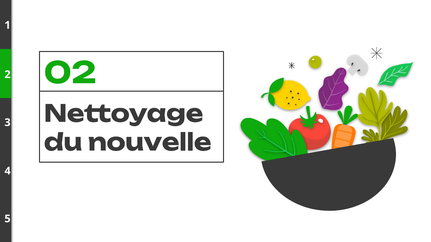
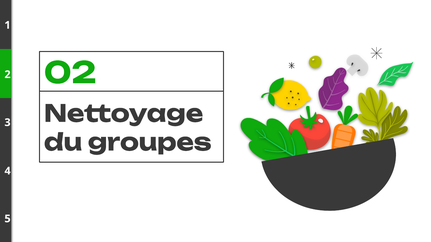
nouvelle: nouvelle -> groupes (150, 143)
